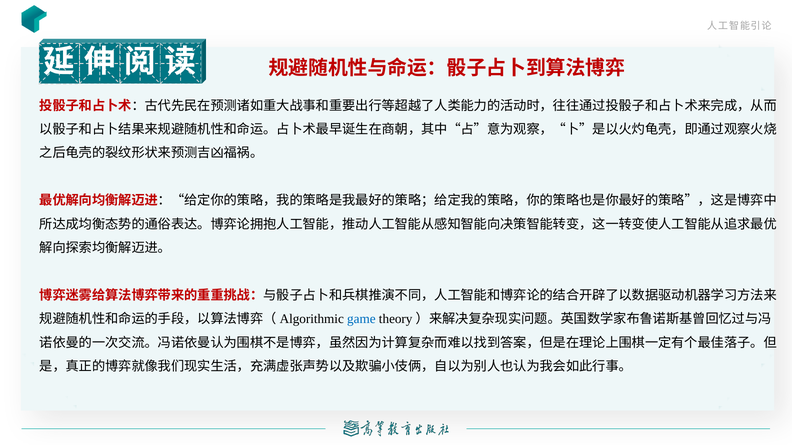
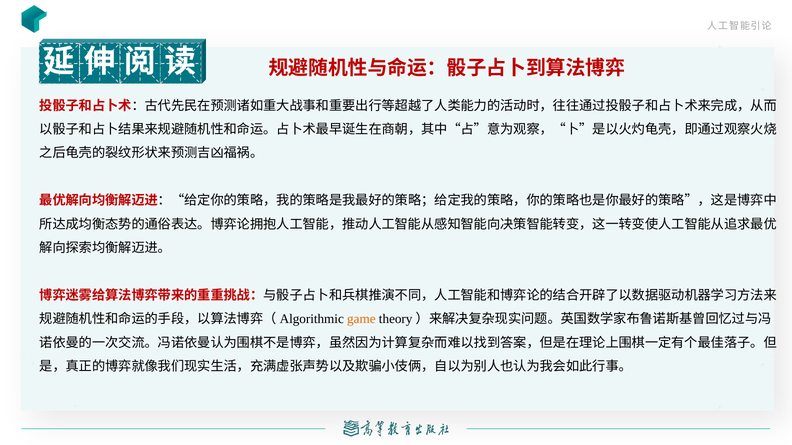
game colour: blue -> orange (361, 319)
